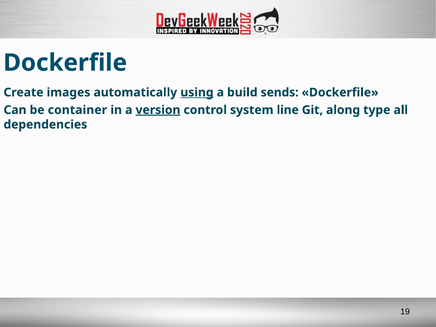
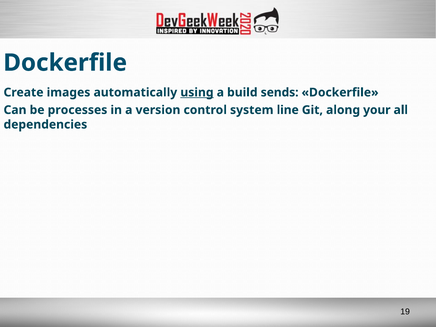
container: container -> processes (77, 110)
version underline: present -> none (158, 110)
type: type -> your (377, 110)
